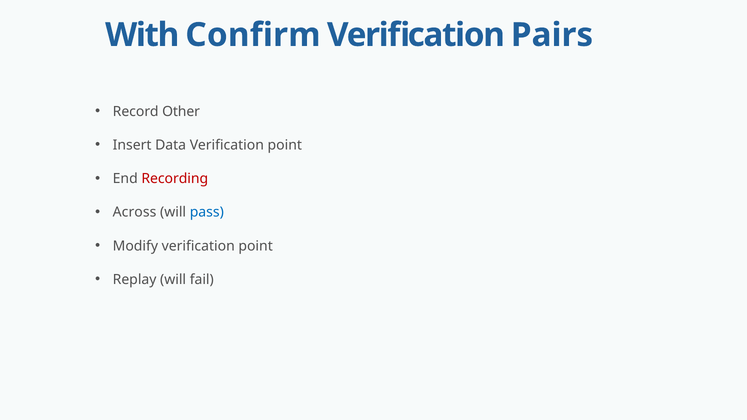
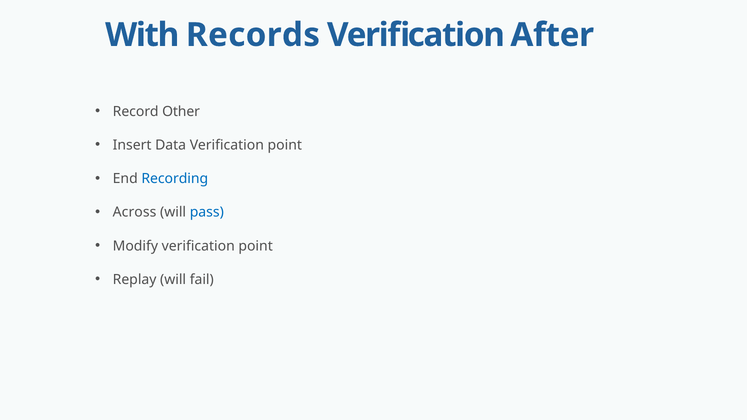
Confirm: Confirm -> Records (253, 35)
Pairs: Pairs -> After (552, 35)
Recording colour: red -> blue (175, 179)
